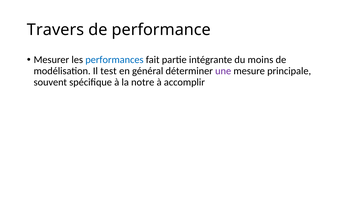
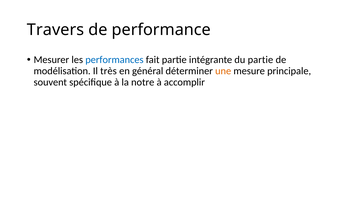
du moins: moins -> partie (260, 60)
test: test -> très (109, 71)
une colour: purple -> orange (223, 71)
